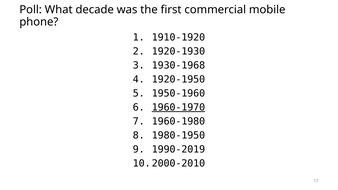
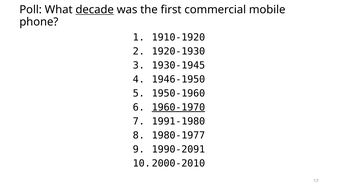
decade underline: none -> present (95, 10)
1930-1968: 1930-1968 -> 1930-1945 (178, 65)
1920-1950: 1920-1950 -> 1946-1950 (178, 79)
1960-1980: 1960-1980 -> 1991-1980 (178, 122)
1980-1950: 1980-1950 -> 1980-1977 (178, 136)
1990-2019: 1990-2019 -> 1990-2091 (178, 150)
